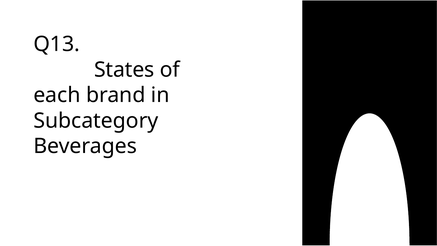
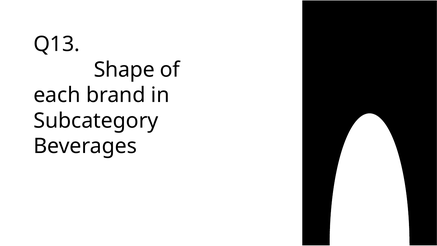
States: States -> Shape (124, 70)
